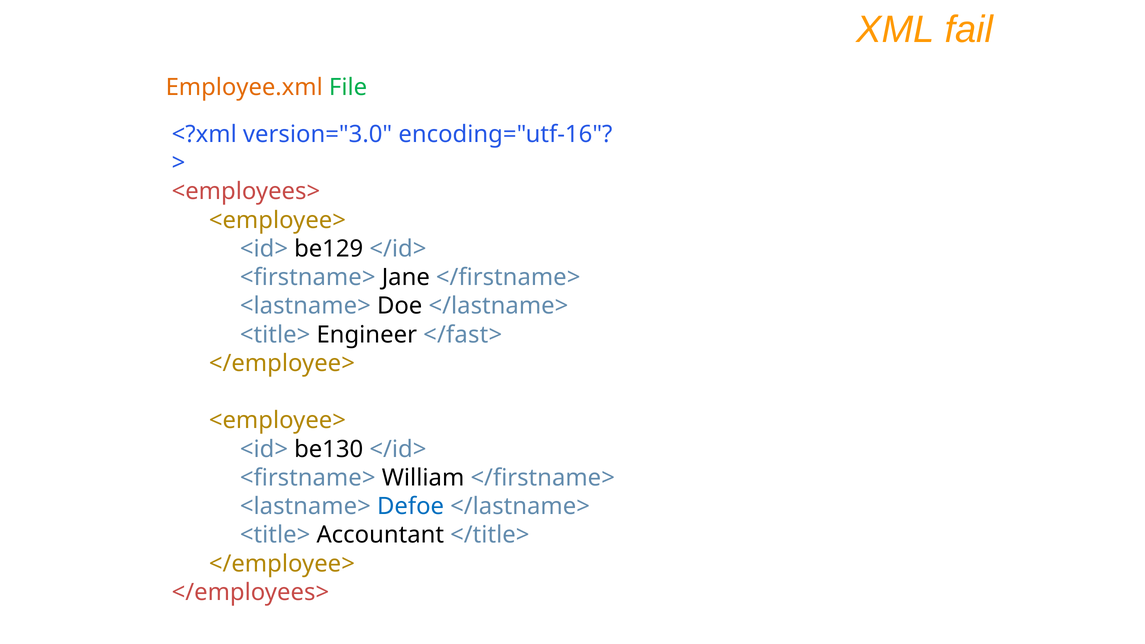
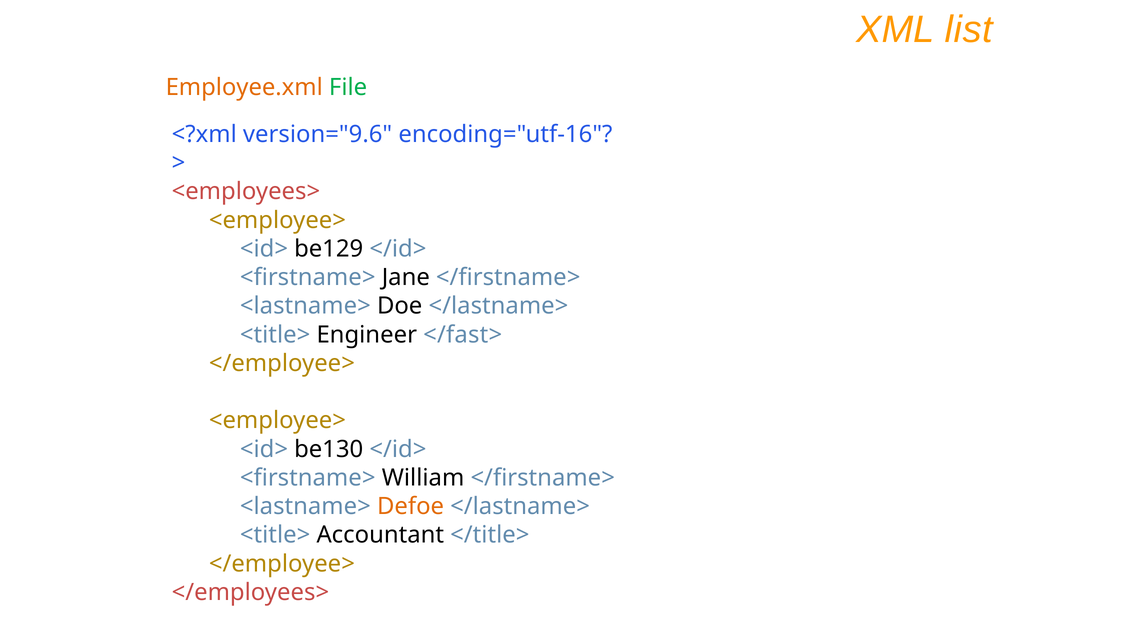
fail: fail -> list (969, 30)
version="3.0: version="3.0 -> version="9.6 (318, 134)
Defoe colour: blue -> orange (411, 507)
